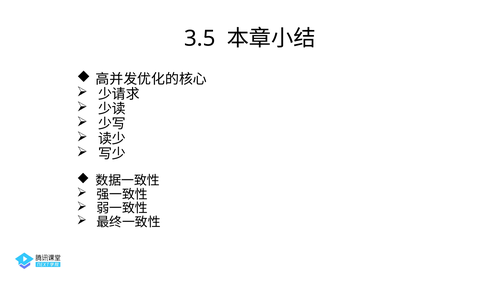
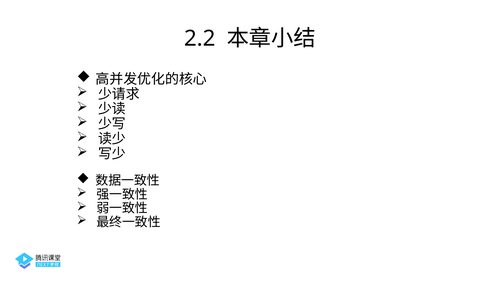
3.5: 3.5 -> 2.2 (200, 38)
